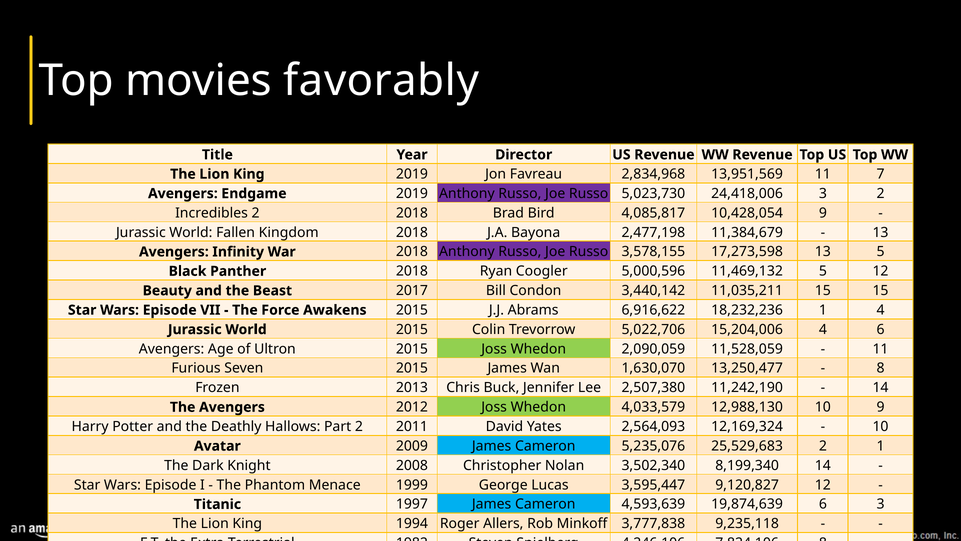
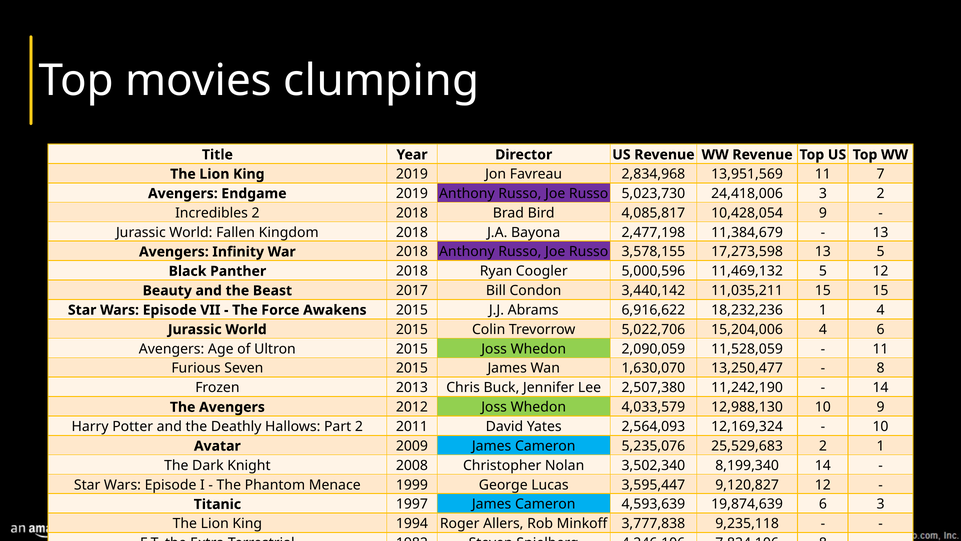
favorably: favorably -> clumping (381, 81)
